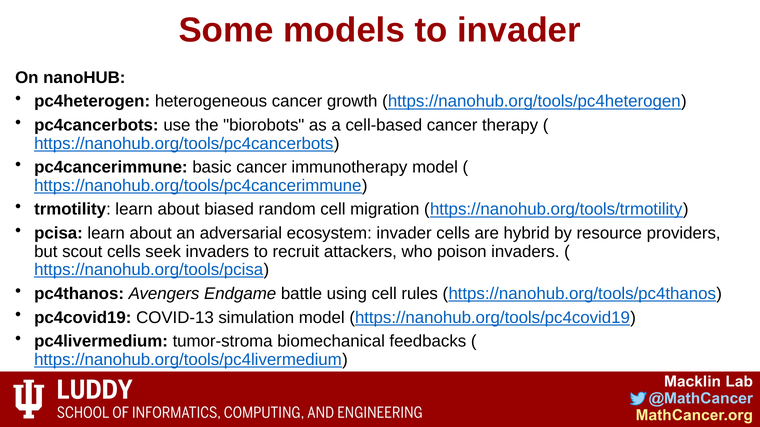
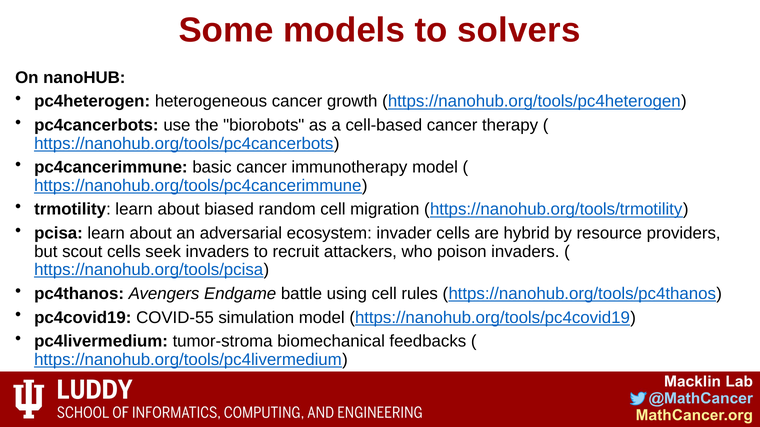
to invader: invader -> solvers (519, 31)
COVID-13: COVID-13 -> COVID-55 (175, 318)
